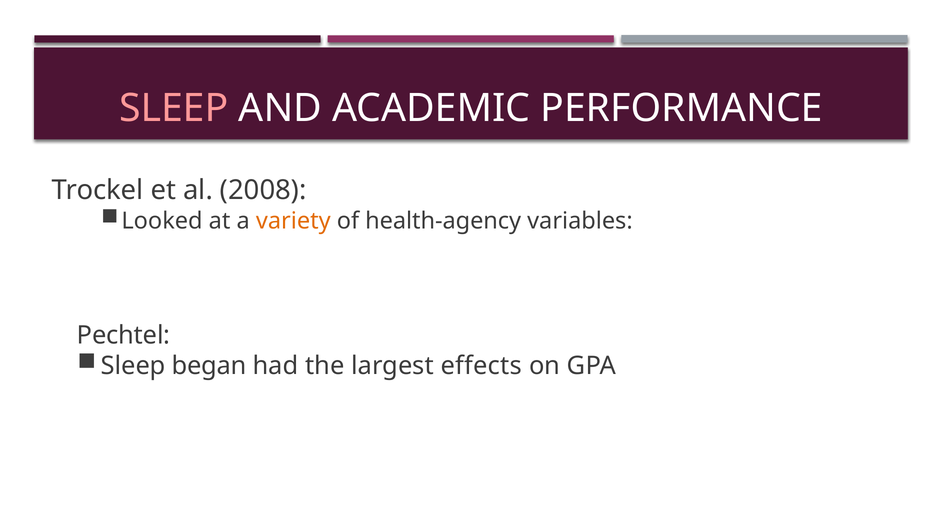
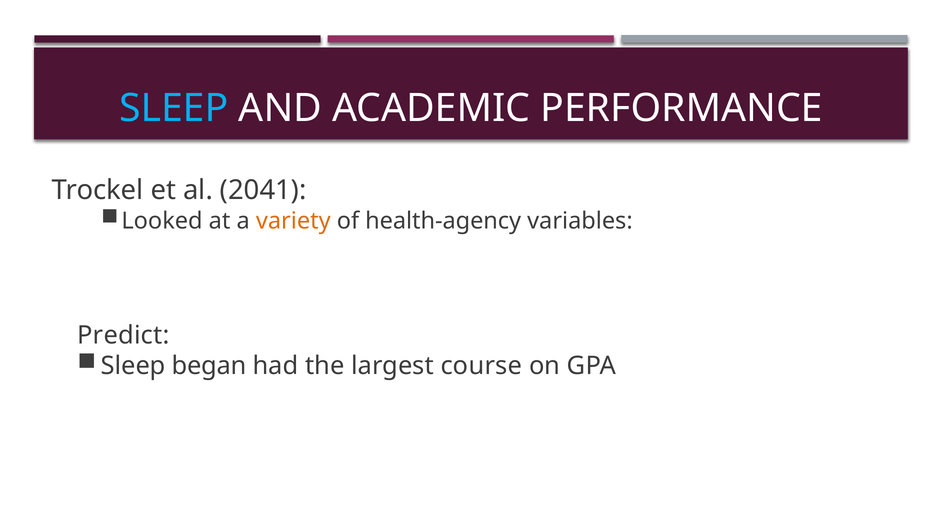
SLEEP colour: pink -> light blue (174, 108)
2008: 2008 -> 2041 (263, 190)
Pechtel: Pechtel -> Predict (123, 335)
effects: effects -> course (481, 366)
